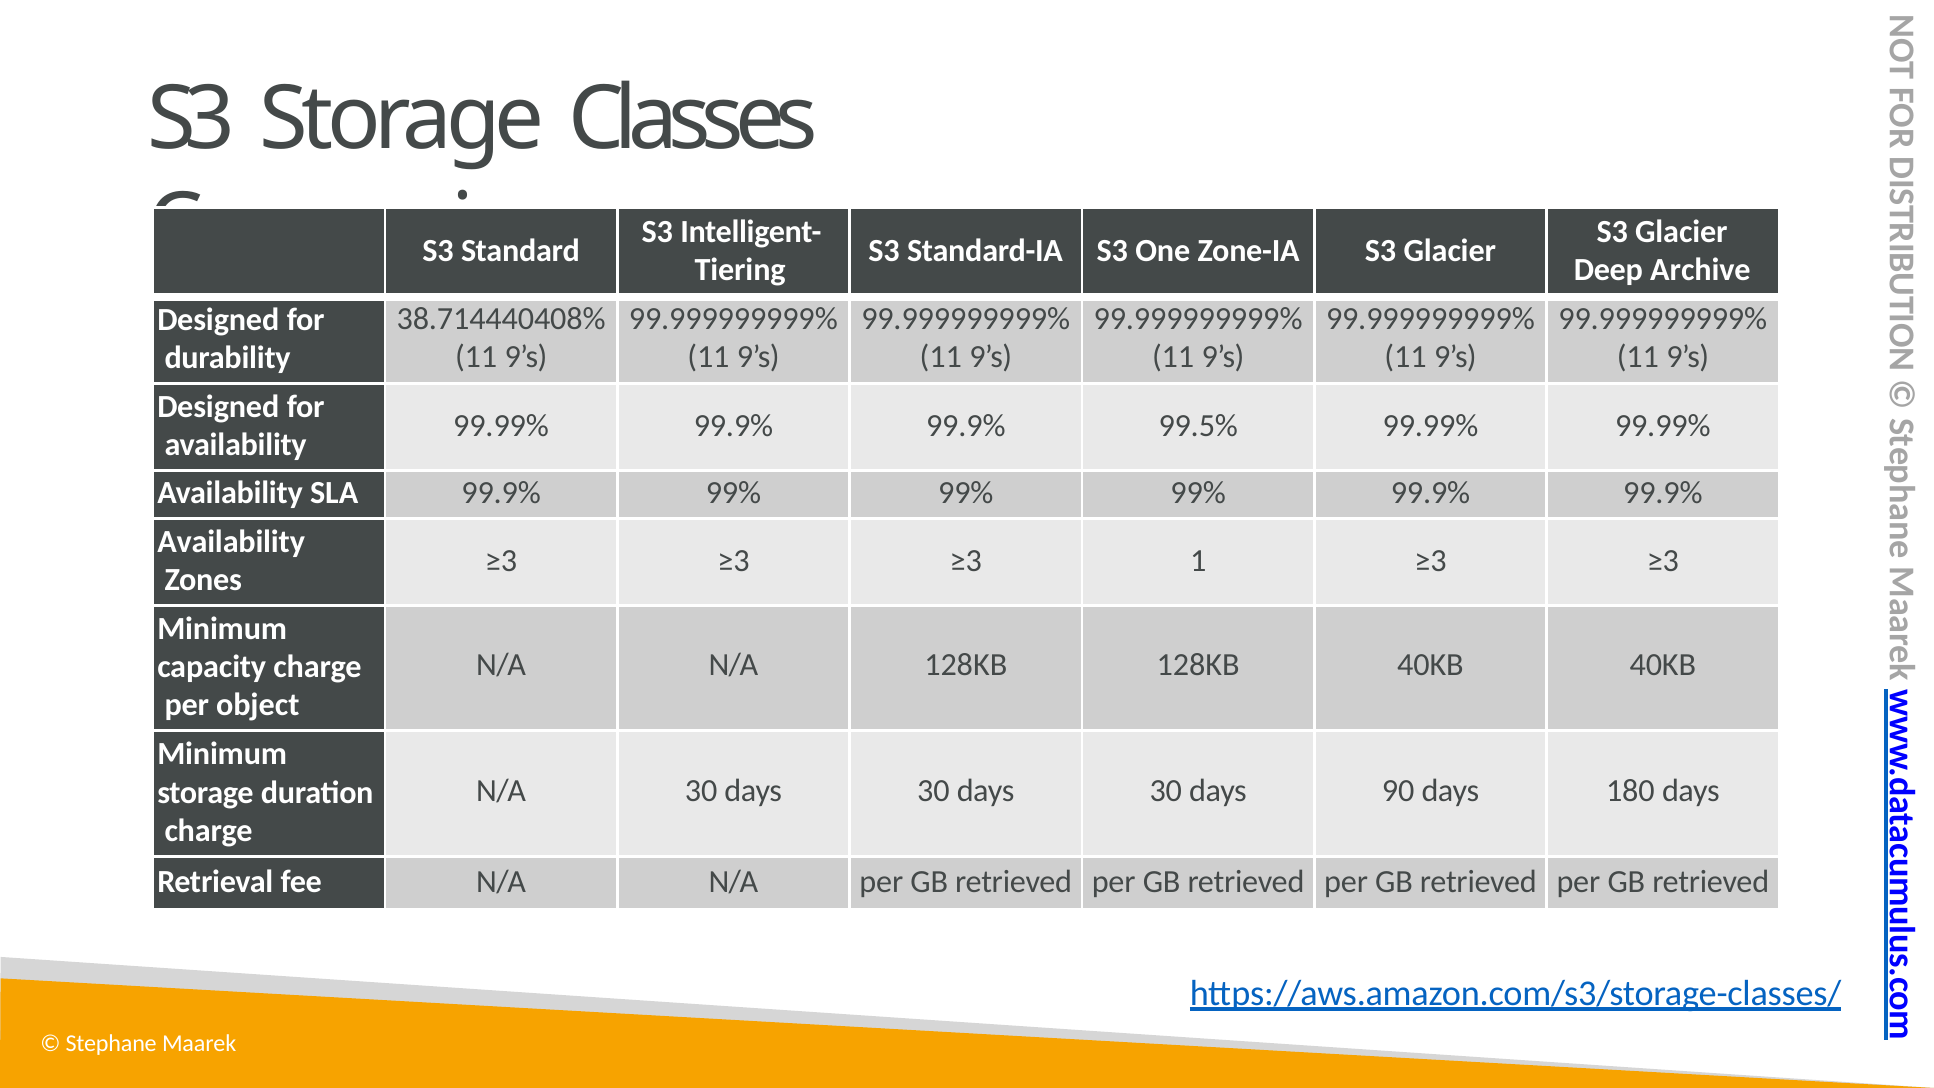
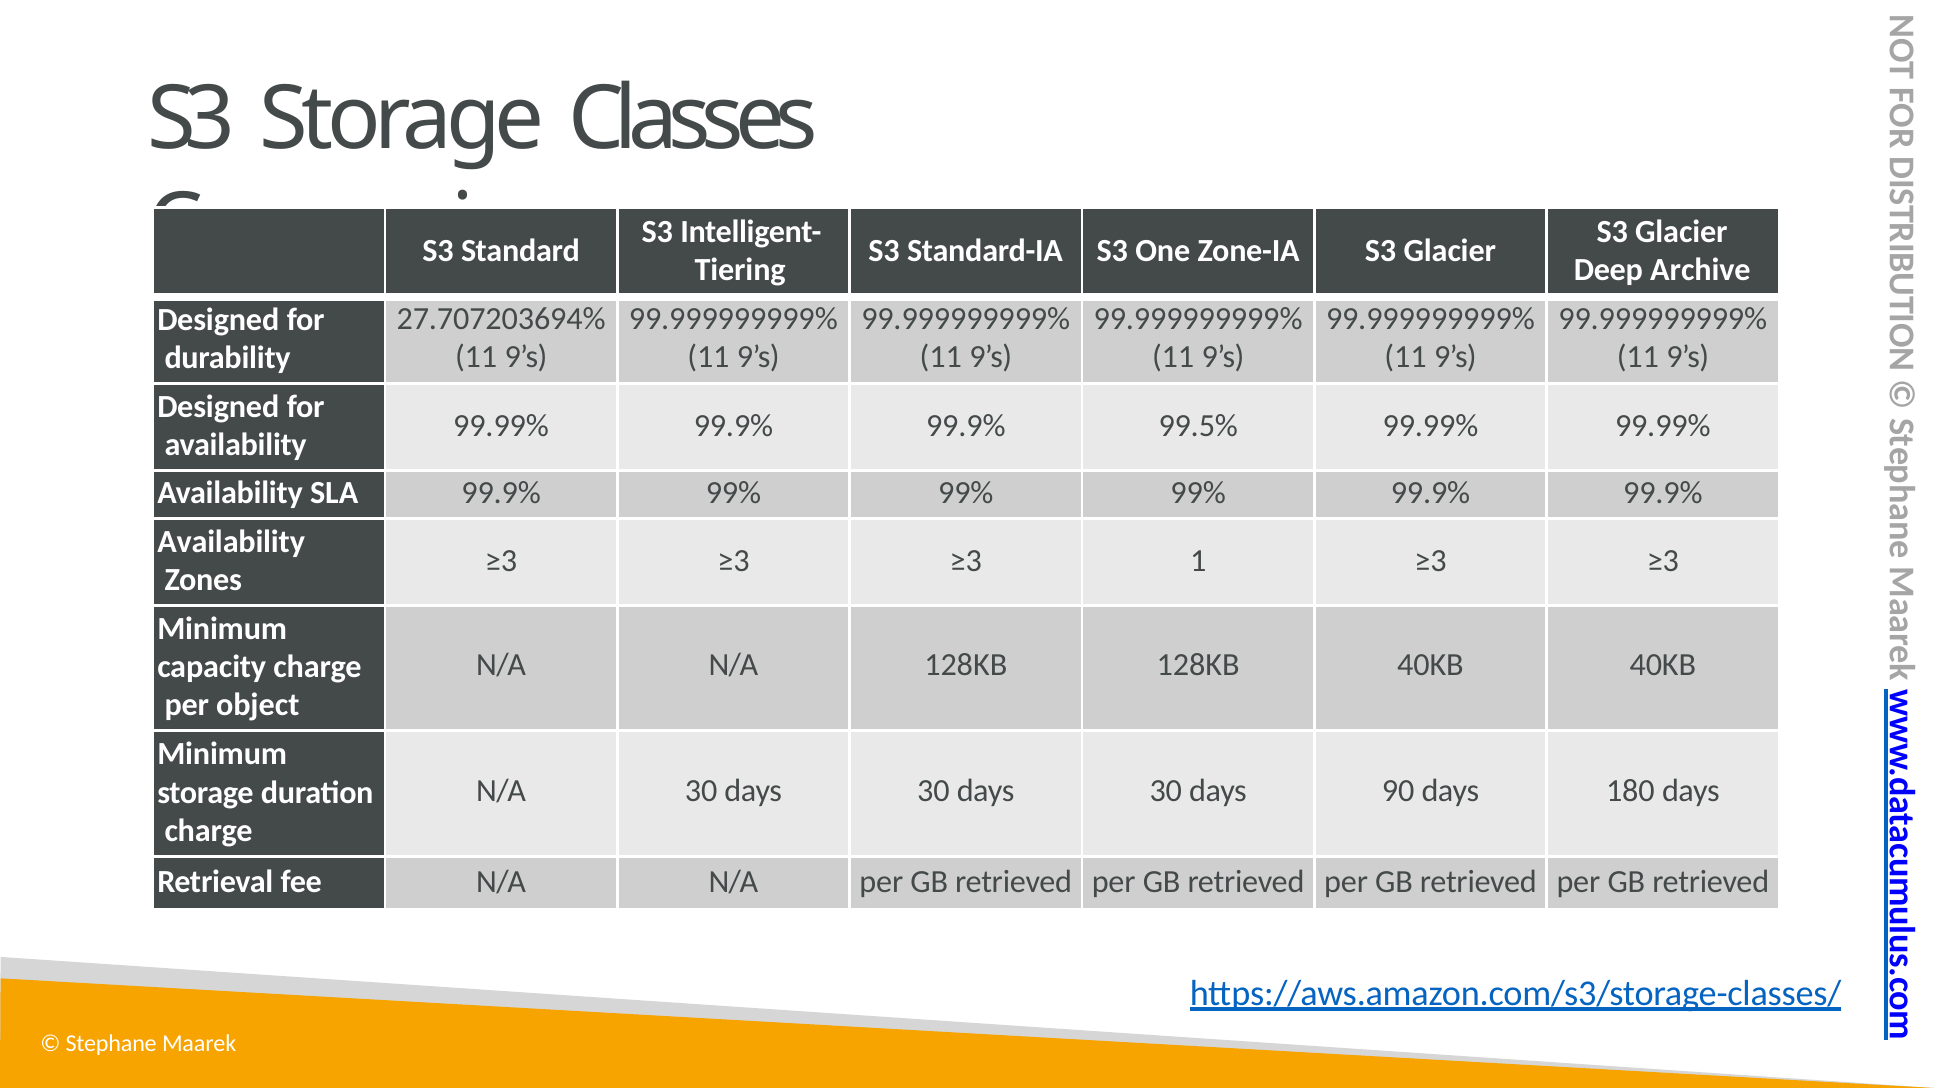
38.714440408%: 38.714440408% -> 27.707203694% (501, 318)
